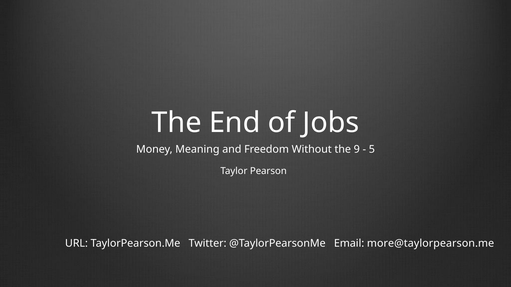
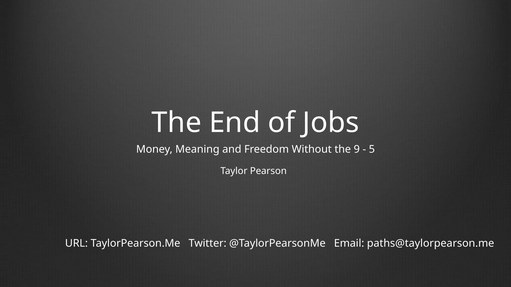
more@taylorpearson.me: more@taylorpearson.me -> paths@taylorpearson.me (431, 244)
